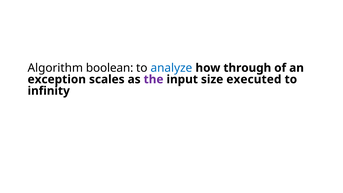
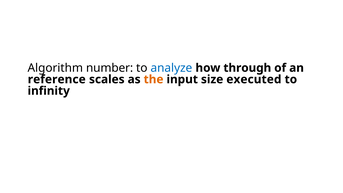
boolean: boolean -> number (110, 68)
exception: exception -> reference (57, 79)
the colour: purple -> orange (154, 79)
